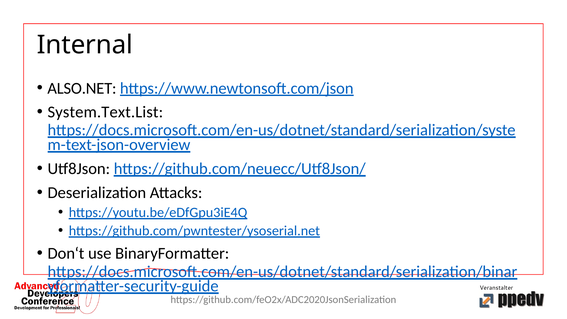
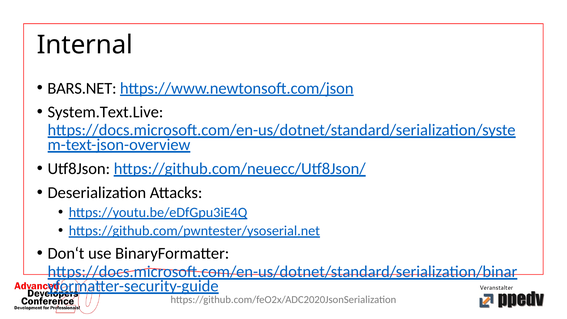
ALSO.NET: ALSO.NET -> BARS.NET (82, 88)
System.Text.List: System.Text.List -> System.Text.Live (105, 112)
